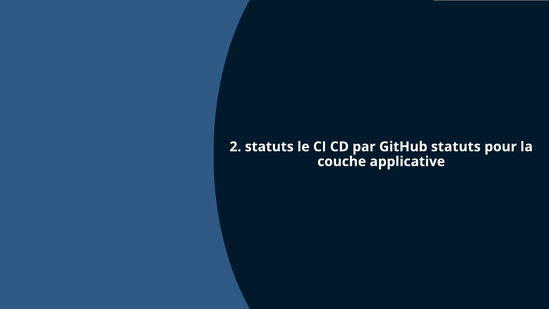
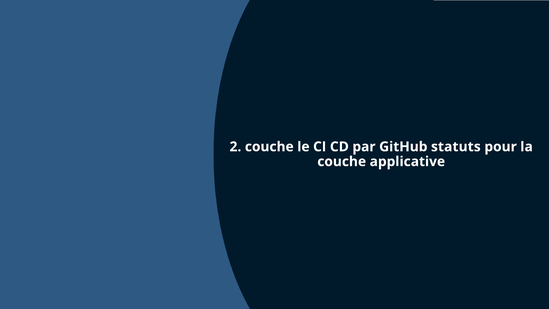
2 statuts: statuts -> couche (269, 147)
